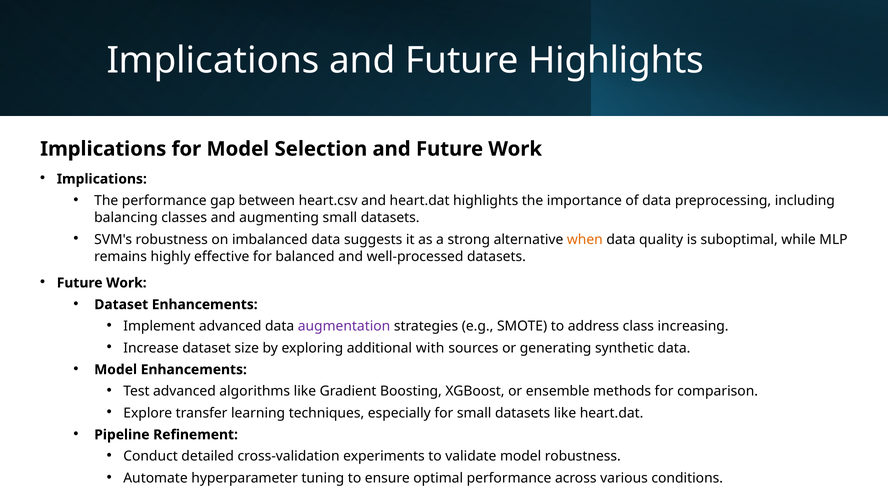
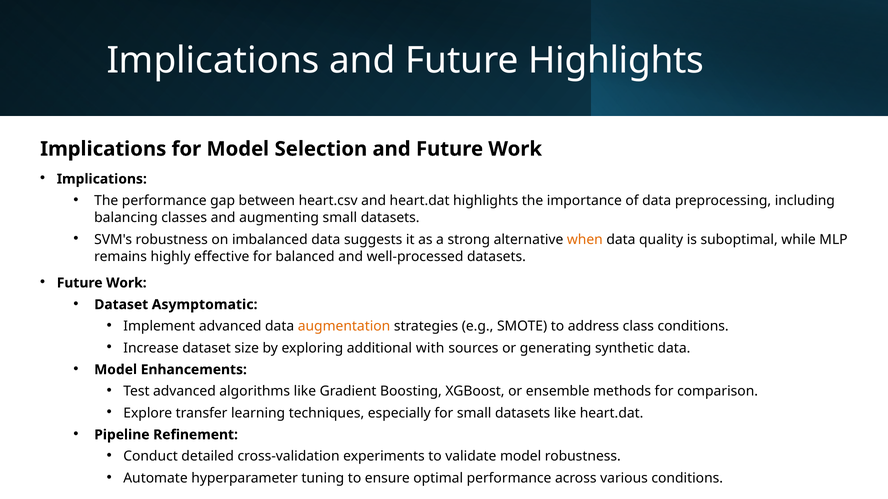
Dataset Enhancements: Enhancements -> Asymptomatic (205, 305)
augmentation colour: purple -> orange (344, 327)
class increasing: increasing -> conditions (693, 327)
